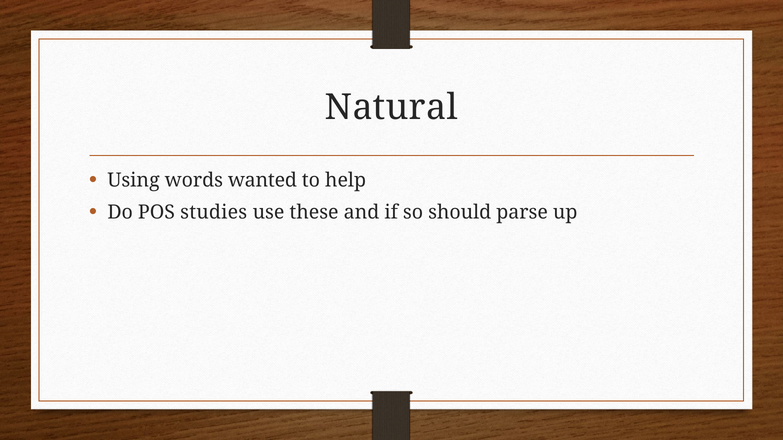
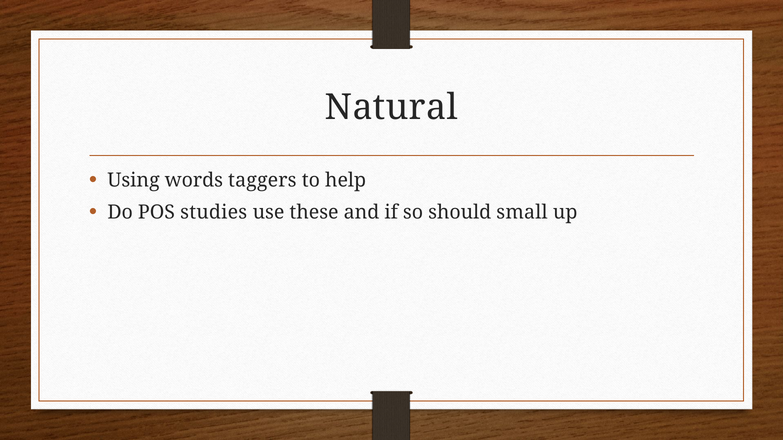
wanted: wanted -> taggers (262, 180)
parse: parse -> small (522, 213)
